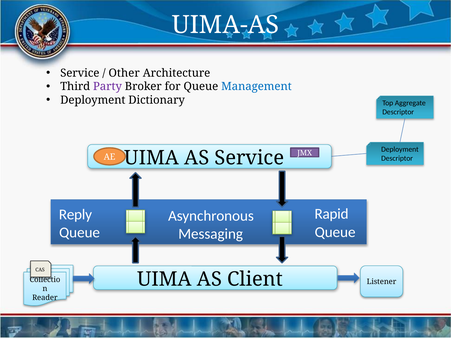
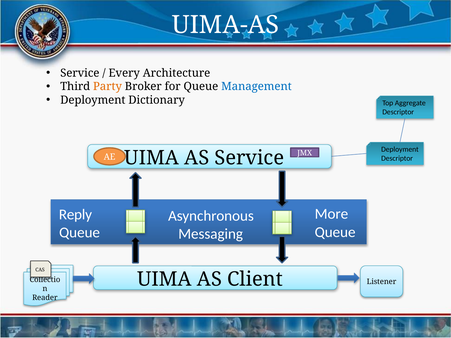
Other: Other -> Every (124, 73)
Party colour: purple -> orange (107, 87)
Rapid: Rapid -> More (331, 214)
